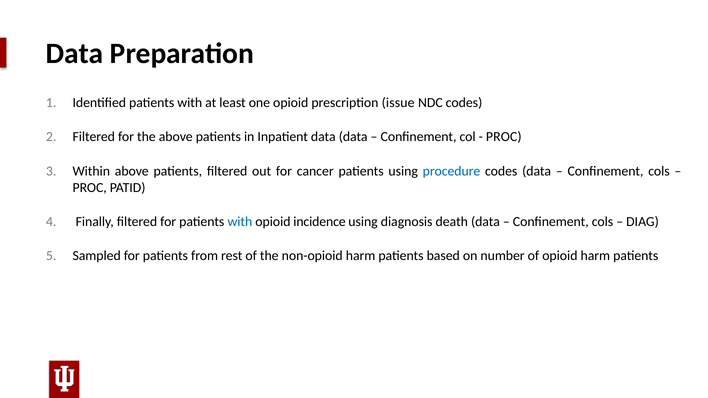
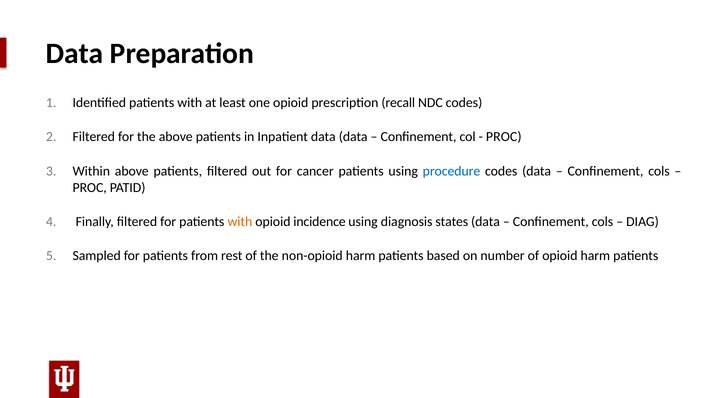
issue: issue -> recall (398, 103)
with colour: blue -> orange (240, 222)
death: death -> states (452, 222)
